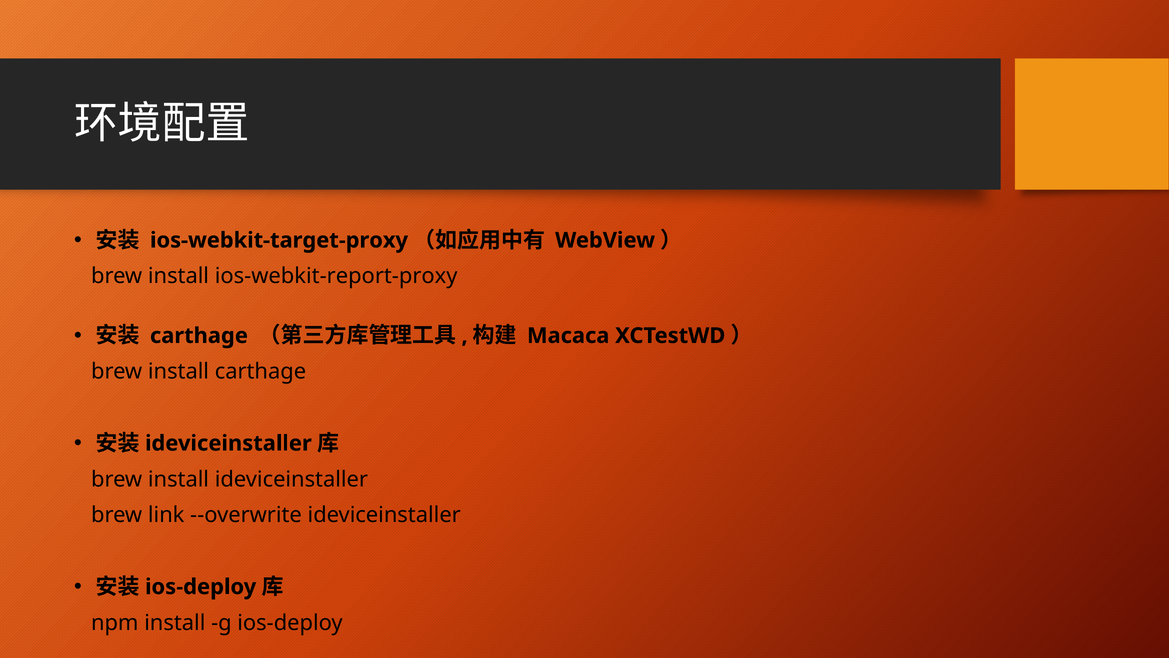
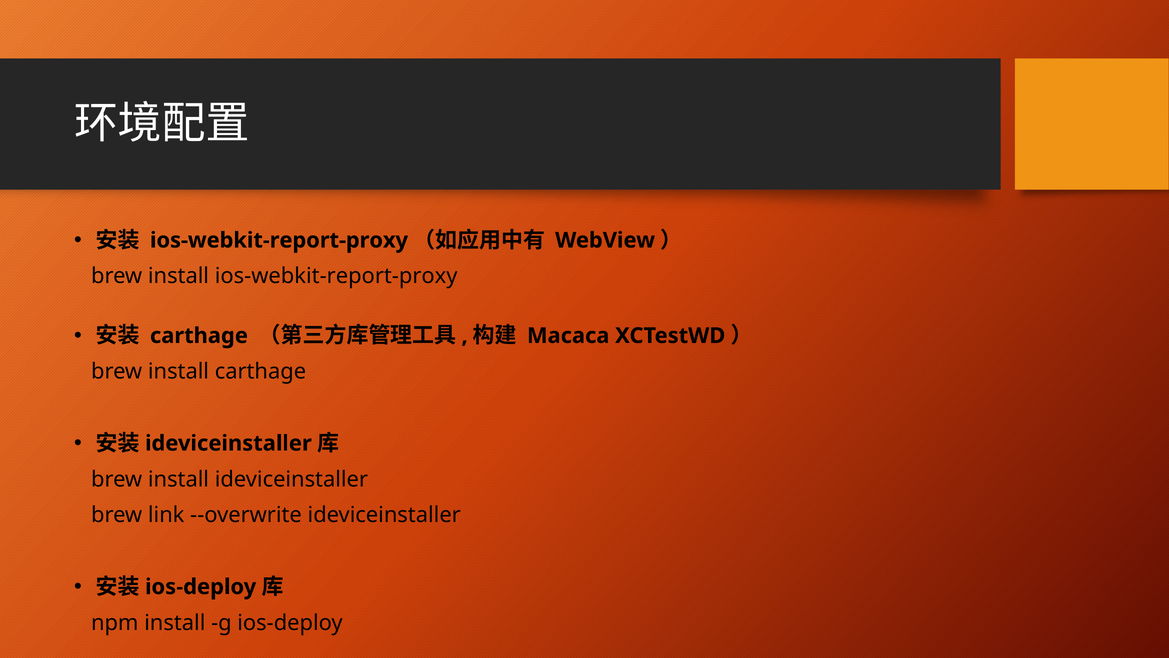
ios-webkit-target-proxy: ios-webkit-target-proxy -> ios-webkit-report-proxy (279, 240)
